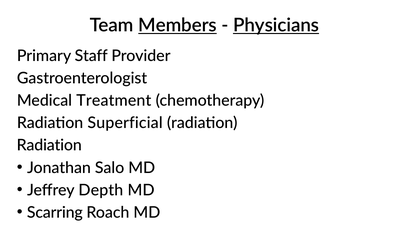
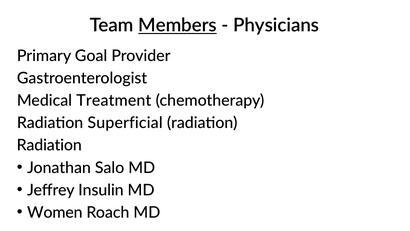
Physicians underline: present -> none (276, 25)
Staff: Staff -> Goal (91, 56)
Depth: Depth -> Insulin (101, 190)
Scarring: Scarring -> Women (55, 212)
